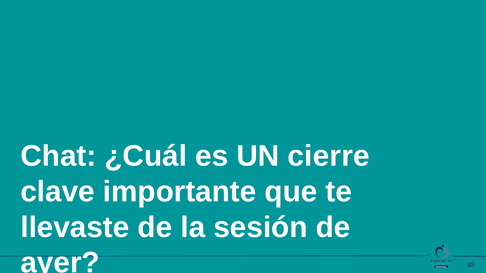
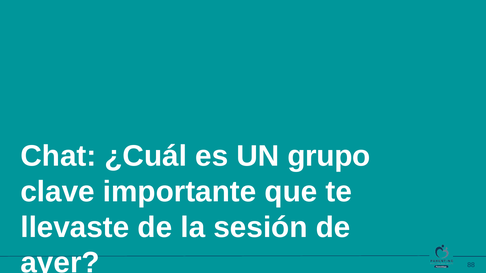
cierre: cierre -> grupo (329, 156)
